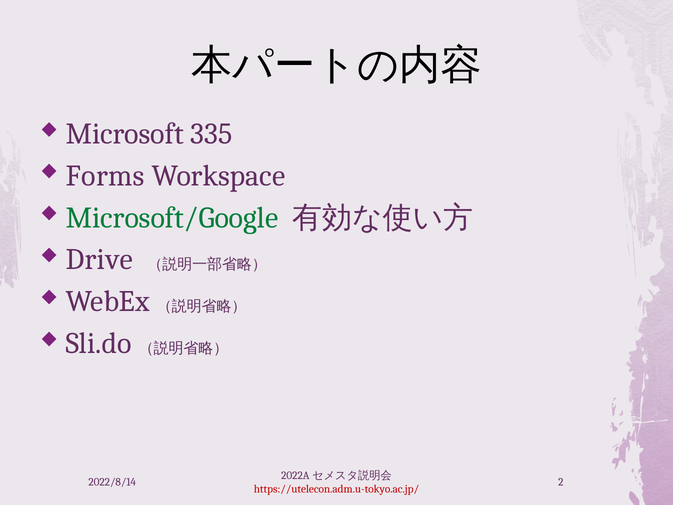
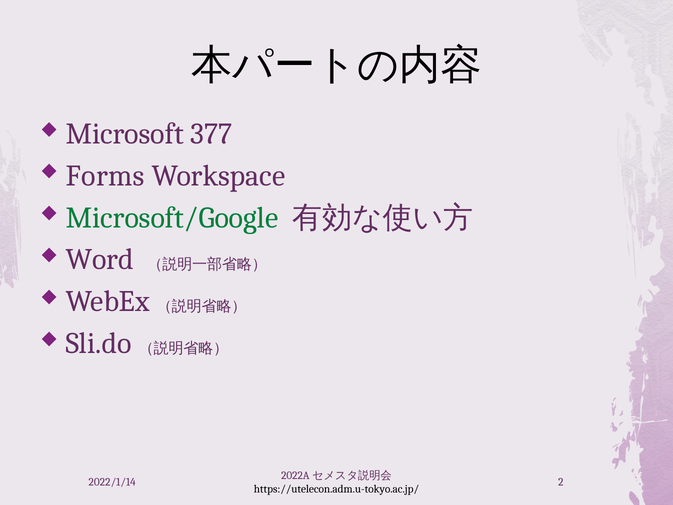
335: 335 -> 377 (211, 134)
Drive: Drive -> Word (100, 259)
2022/8/14: 2022/8/14 -> 2022/1/14 (112, 482)
https://utelecon.adm.u-tokyo.ac.jp/ colour: red -> black (336, 489)
